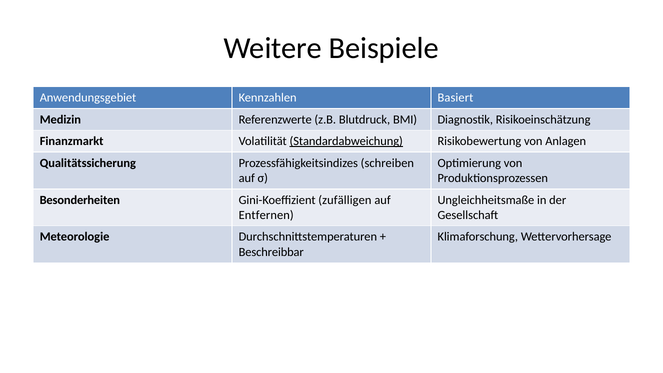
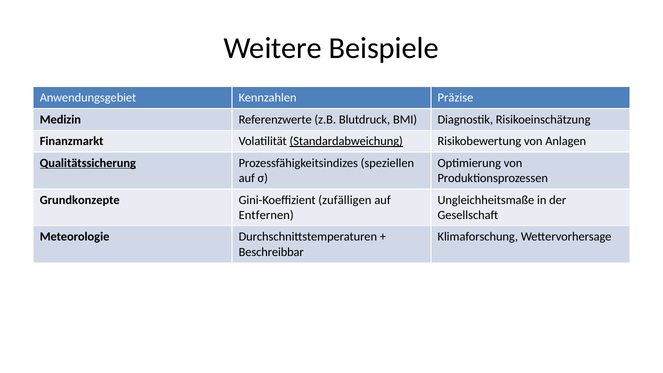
Basiert: Basiert -> Präzise (455, 98)
Qualitätssicherung underline: none -> present (88, 163)
schreiben: schreiben -> speziellen (387, 163)
Besonderheiten: Besonderheiten -> Grundkonzepte (80, 200)
